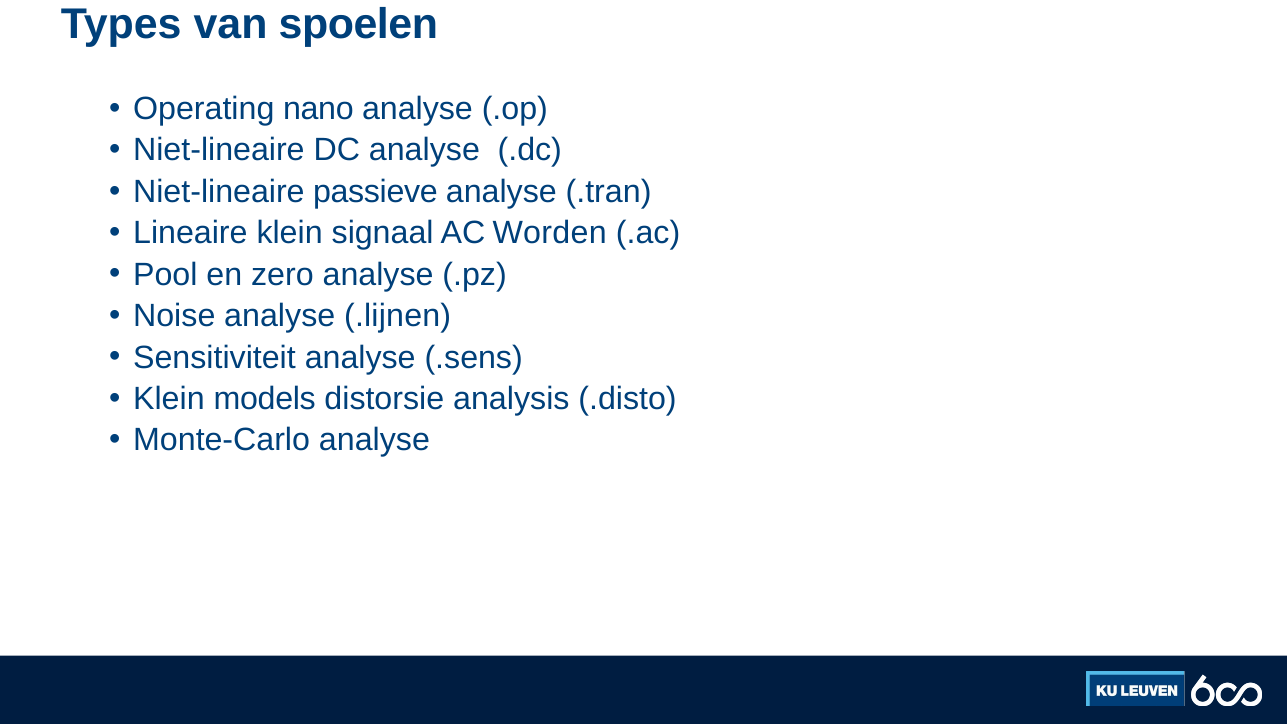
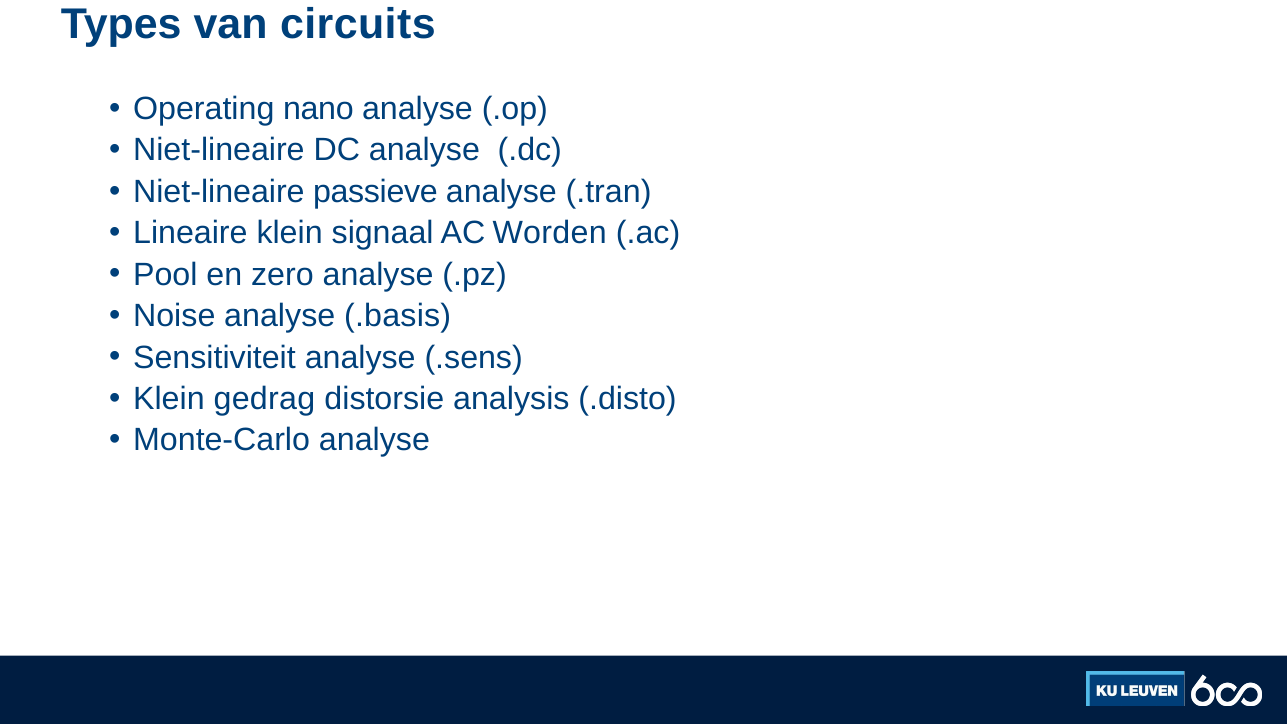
spoelen: spoelen -> circuits (358, 25)
.lijnen: .lijnen -> .basis (398, 316)
models: models -> gedrag (264, 399)
